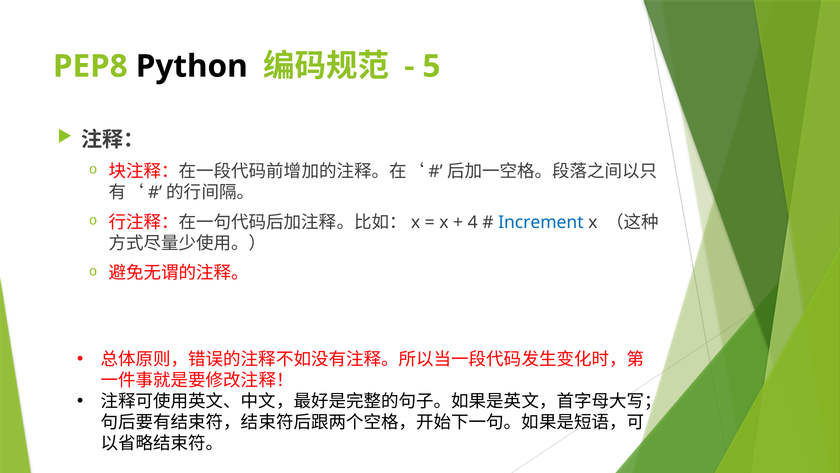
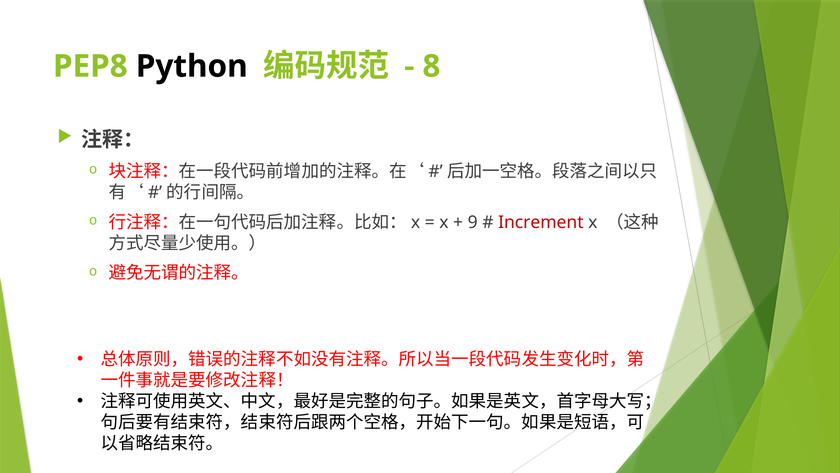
5: 5 -> 8 (431, 66)
4: 4 -> 9 (473, 222)
Increment colour: blue -> red (541, 222)
